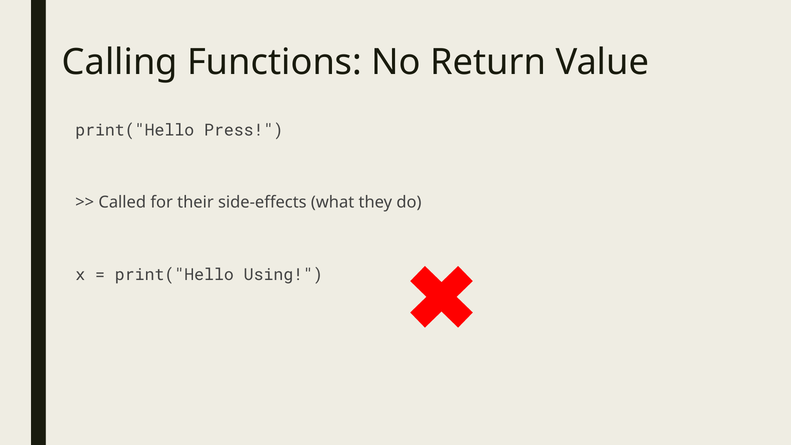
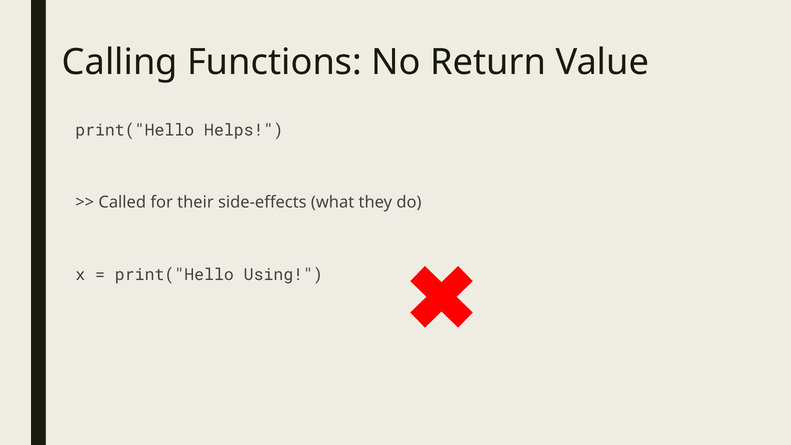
Press: Press -> Helps (244, 130)
